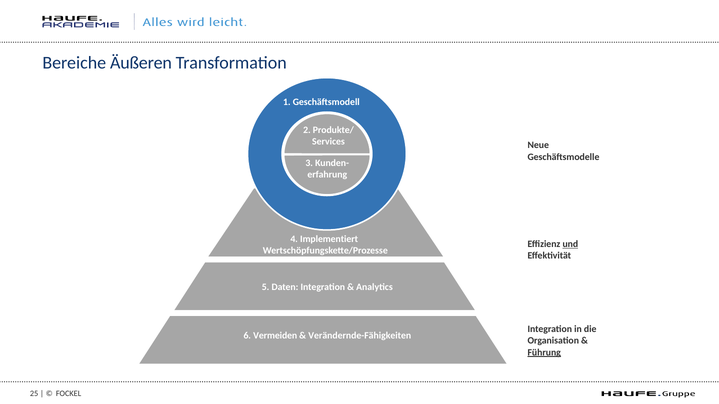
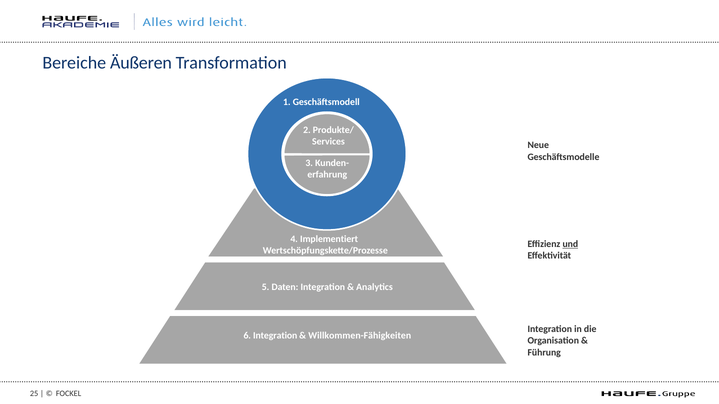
6 Vermeiden: Vermeiden -> Integration (275, 336)
Verändernde-Fähigkeiten: Verändernde-Fähigkeiten -> Willkommen-Fähigkeiten (360, 336)
Führung underline: present -> none (544, 353)
